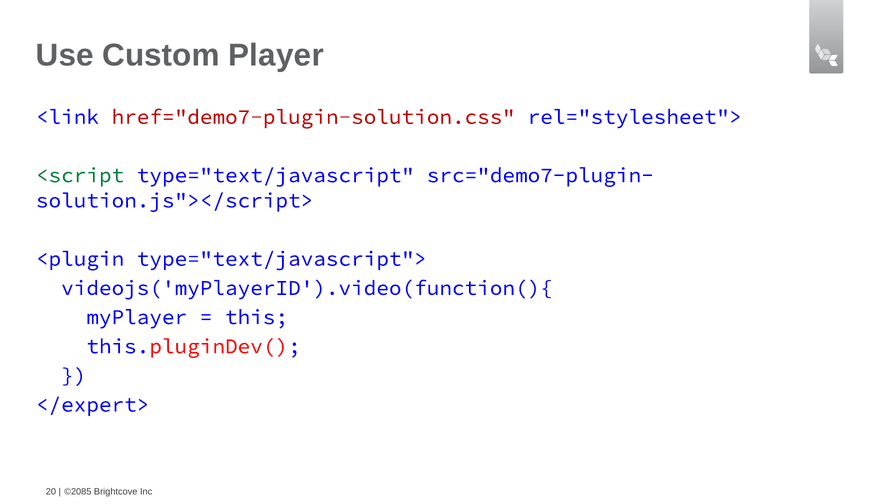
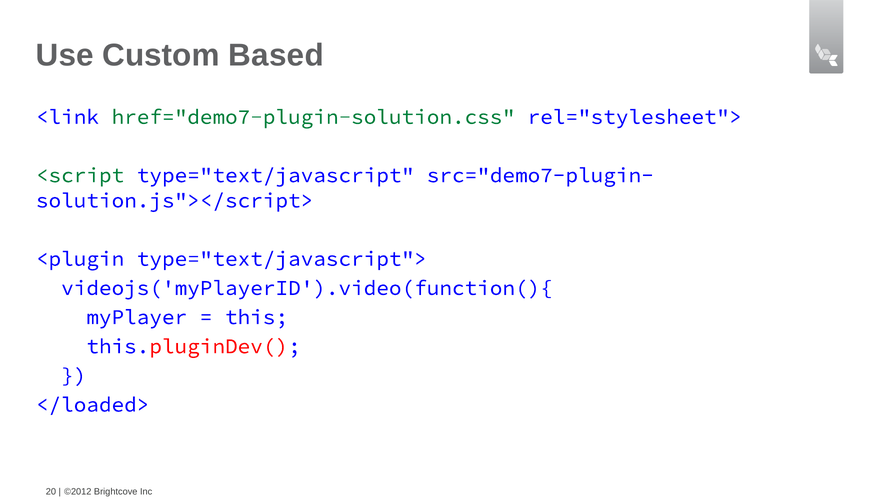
Player: Player -> Based (276, 55)
href="demo7-plugin-solution.css colour: red -> green (313, 117)
</expert>: </expert> -> </loaded> (93, 404)
©2085: ©2085 -> ©2012 (78, 491)
